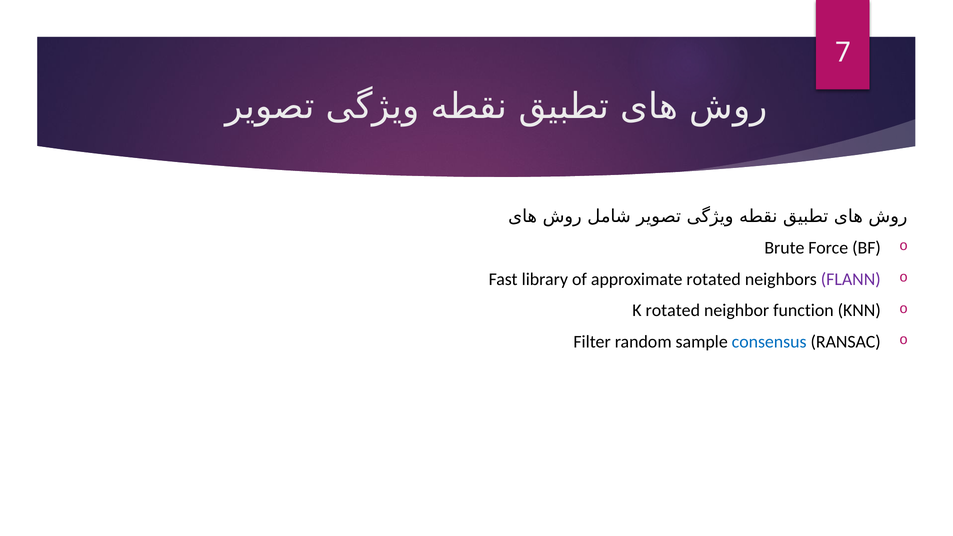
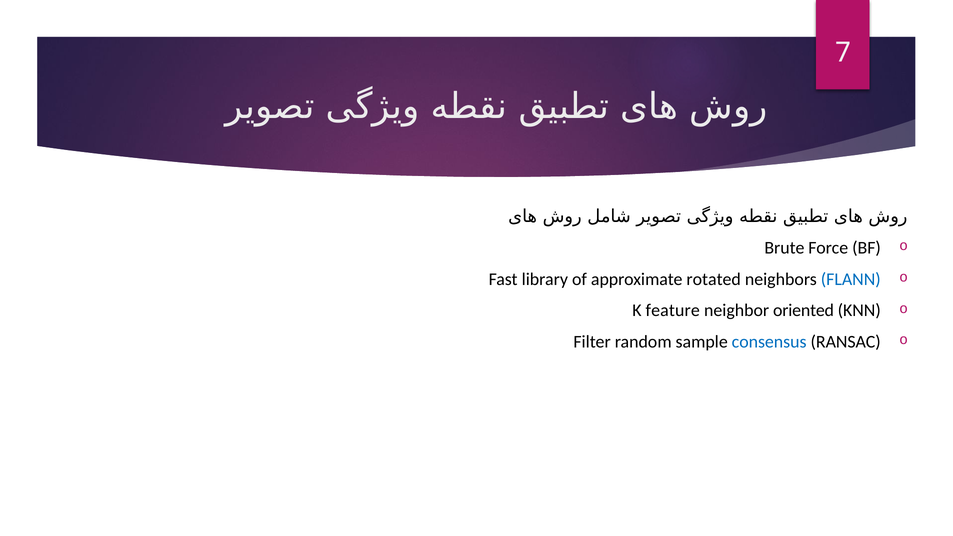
FLANN colour: purple -> blue (851, 279)
K rotated: rotated -> feature (673, 311)
function: function -> oriented (804, 311)
